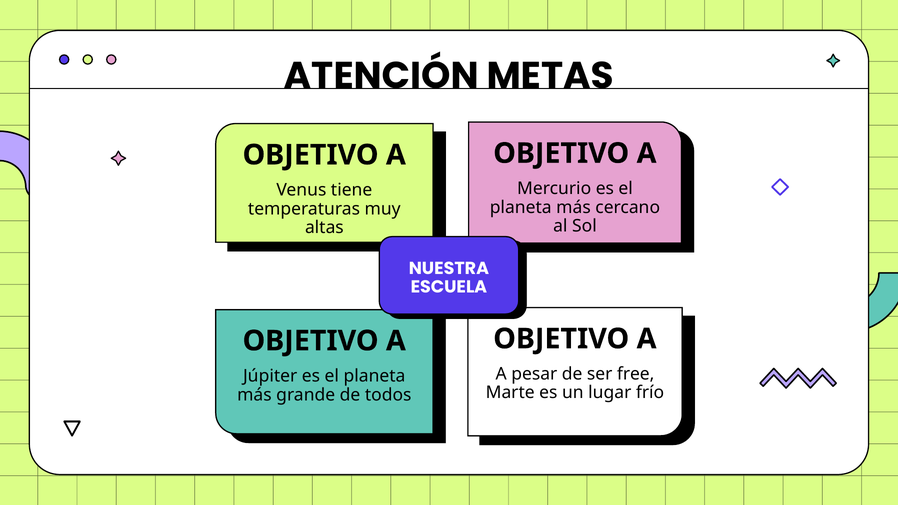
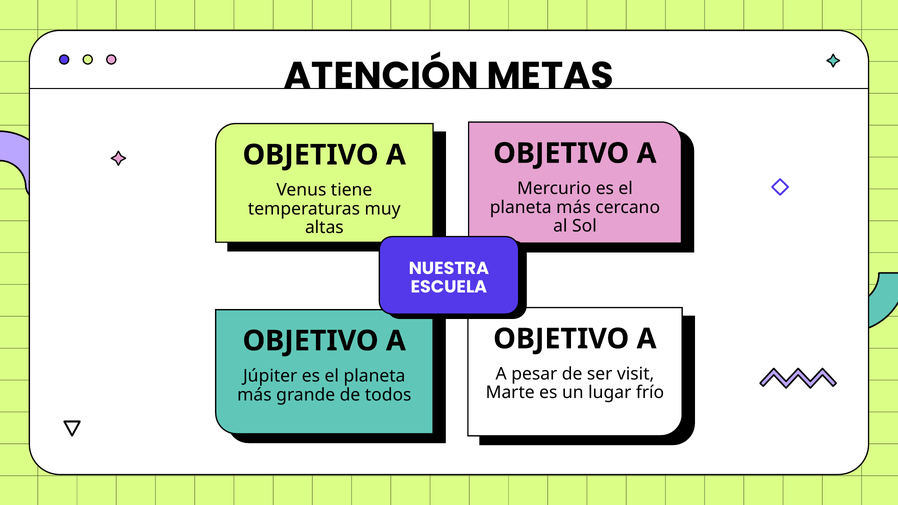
free: free -> visit (636, 374)
